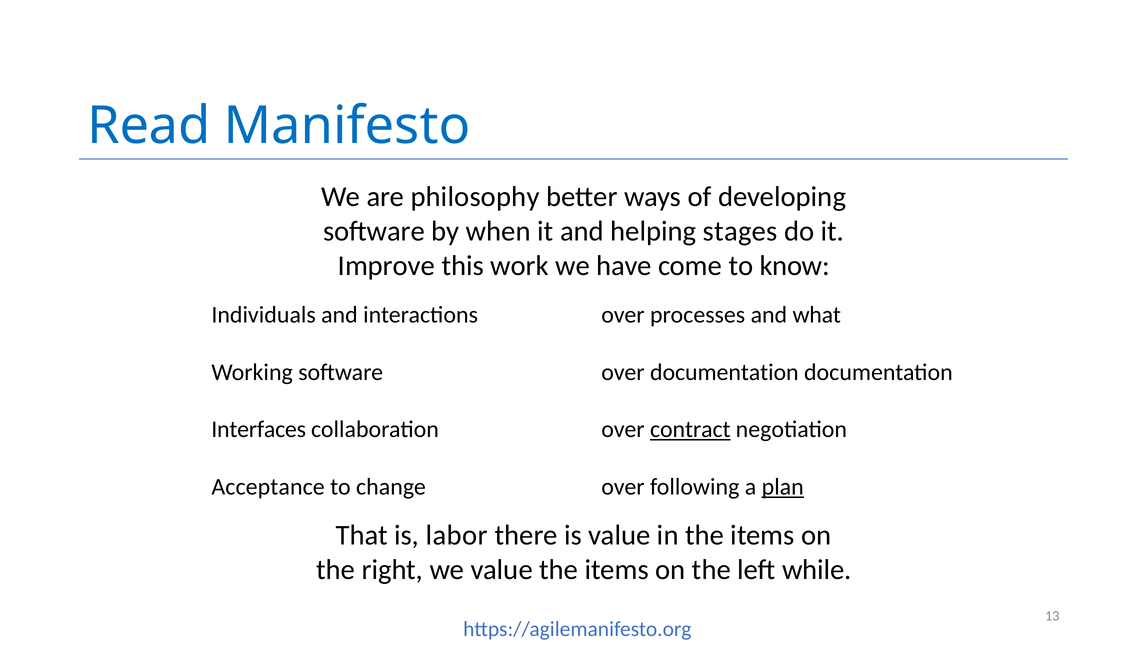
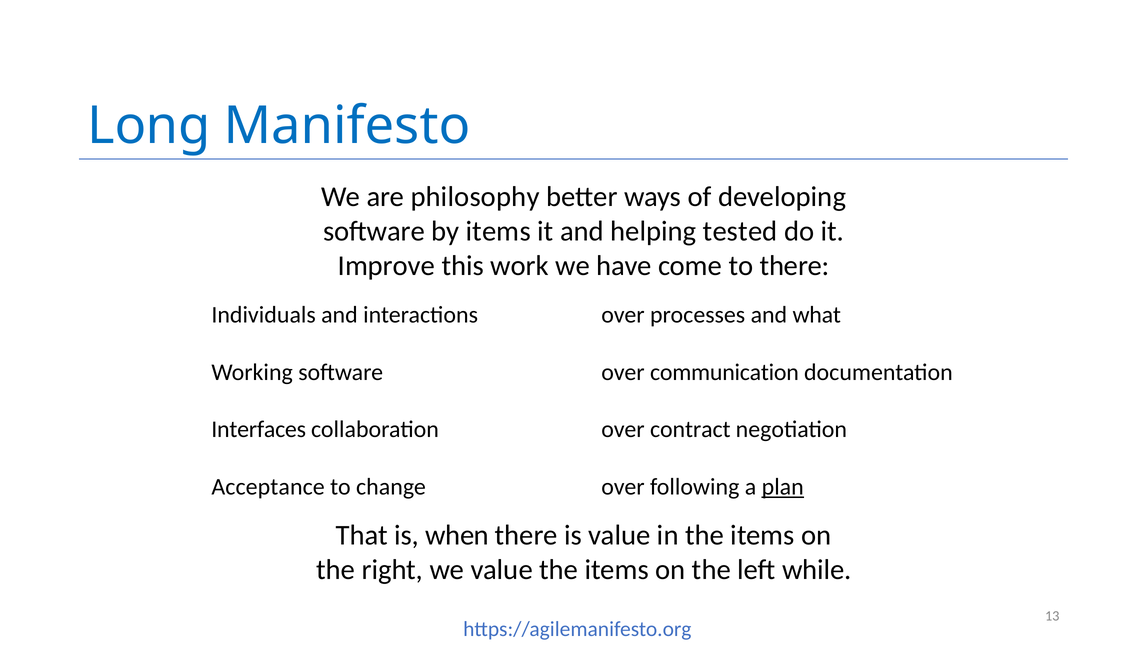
Read: Read -> Long (149, 126)
by when: when -> items (498, 231)
stages: stages -> tested (740, 231)
to know: know -> there (795, 266)
over documentation: documentation -> communication (724, 372)
contract underline: present -> none (690, 430)
labor: labor -> when (457, 535)
